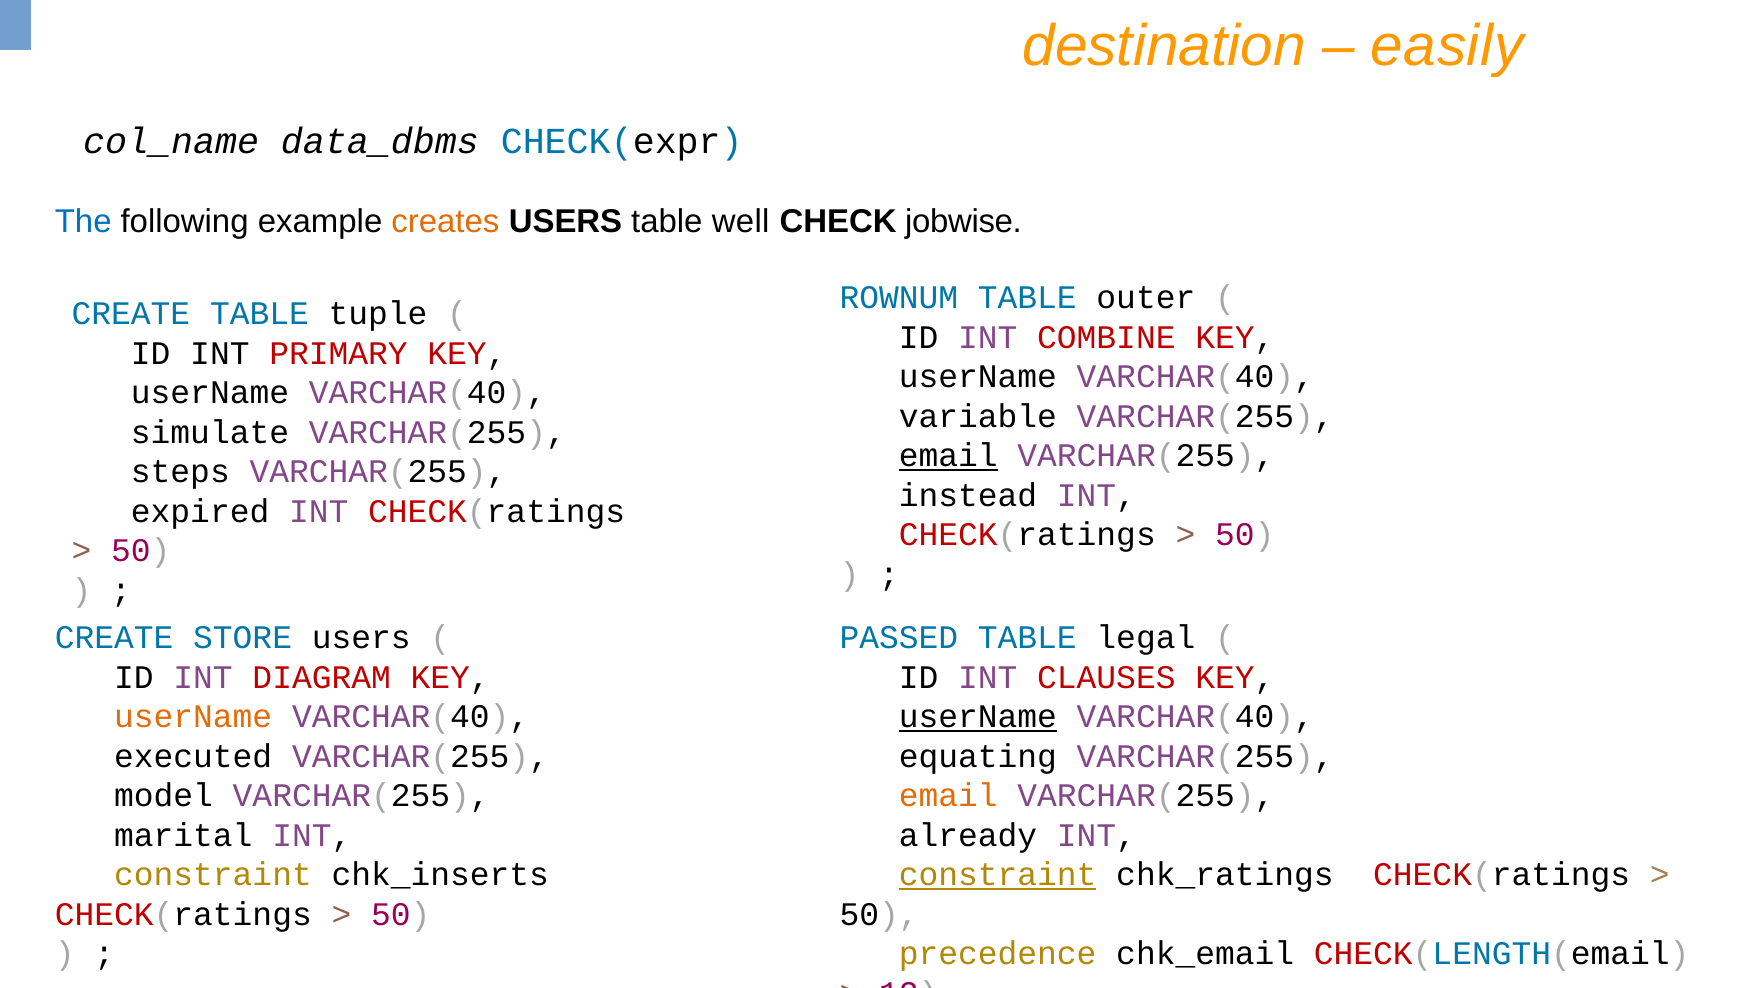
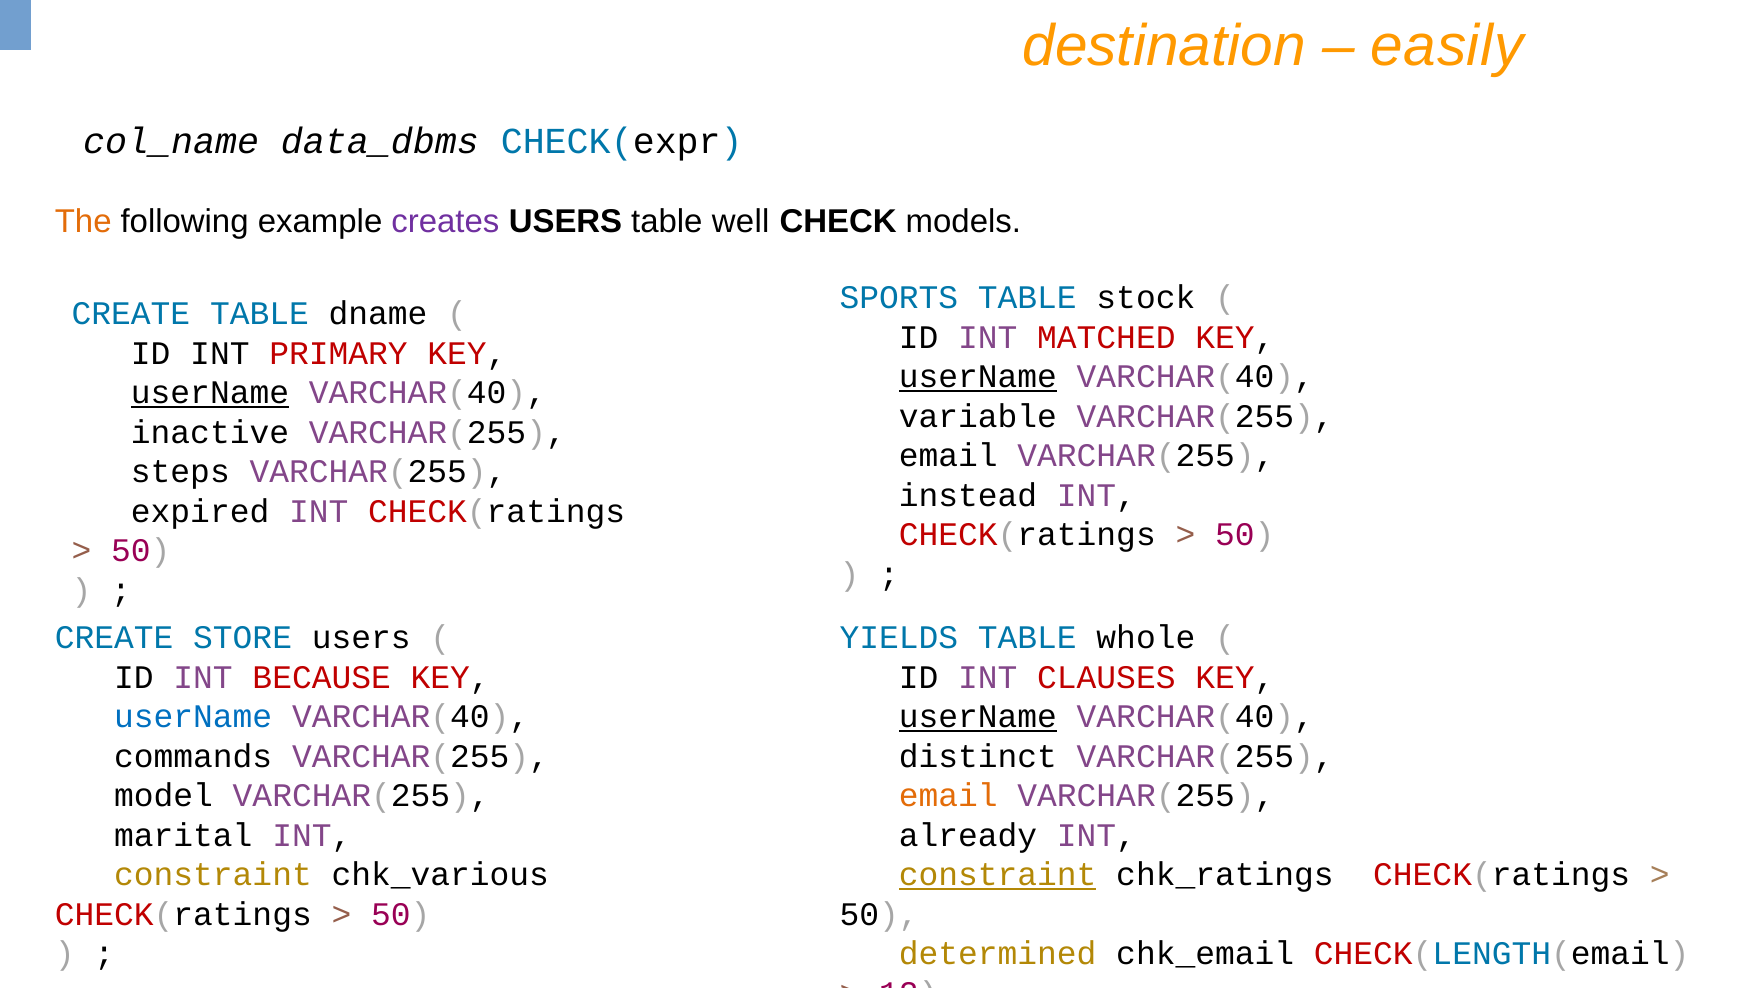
The colour: blue -> orange (83, 222)
creates colour: orange -> purple (445, 222)
jobwise: jobwise -> models (963, 222)
ROWNUM: ROWNUM -> SPORTS (899, 298)
outer: outer -> stock (1146, 298)
tuple: tuple -> dname (378, 314)
COMBINE: COMBINE -> MATCHED (1106, 337)
userName underline: none -> present (978, 377)
userName underline: none -> present (210, 393)
simulate: simulate -> inactive (210, 432)
email underline: present -> none (948, 456)
PASSED: PASSED -> YIELDS (899, 638)
legal: legal -> whole (1146, 638)
DIAGRAM: DIAGRAM -> BECAUSE (322, 677)
userName colour: orange -> blue (193, 717)
executed: executed -> commands (193, 756)
equating: equating -> distinct (978, 756)
chk_inserts: chk_inserts -> chk_various (440, 875)
precedence: precedence -> determined (998, 954)
